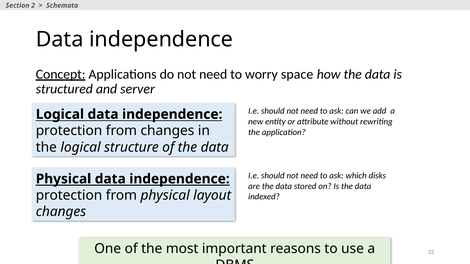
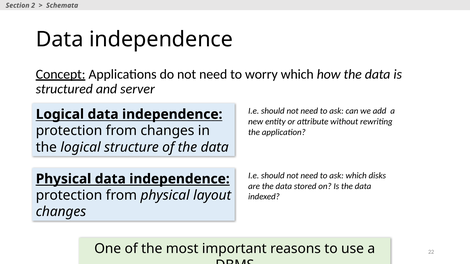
worry space: space -> which (297, 74)
